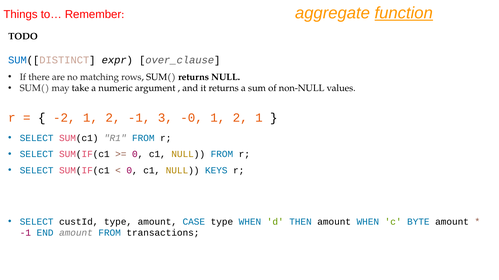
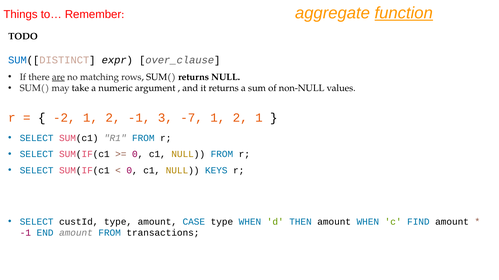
are underline: none -> present (58, 77)
-0: -0 -> -7 (192, 118)
BYTE: BYTE -> FIND (418, 222)
